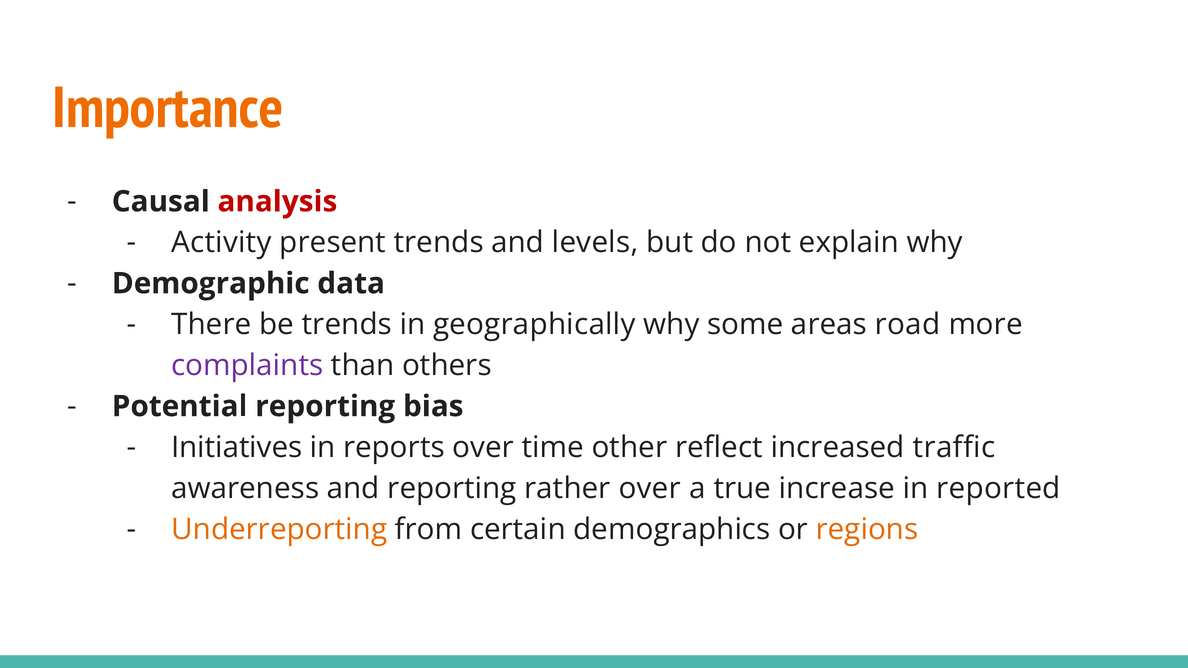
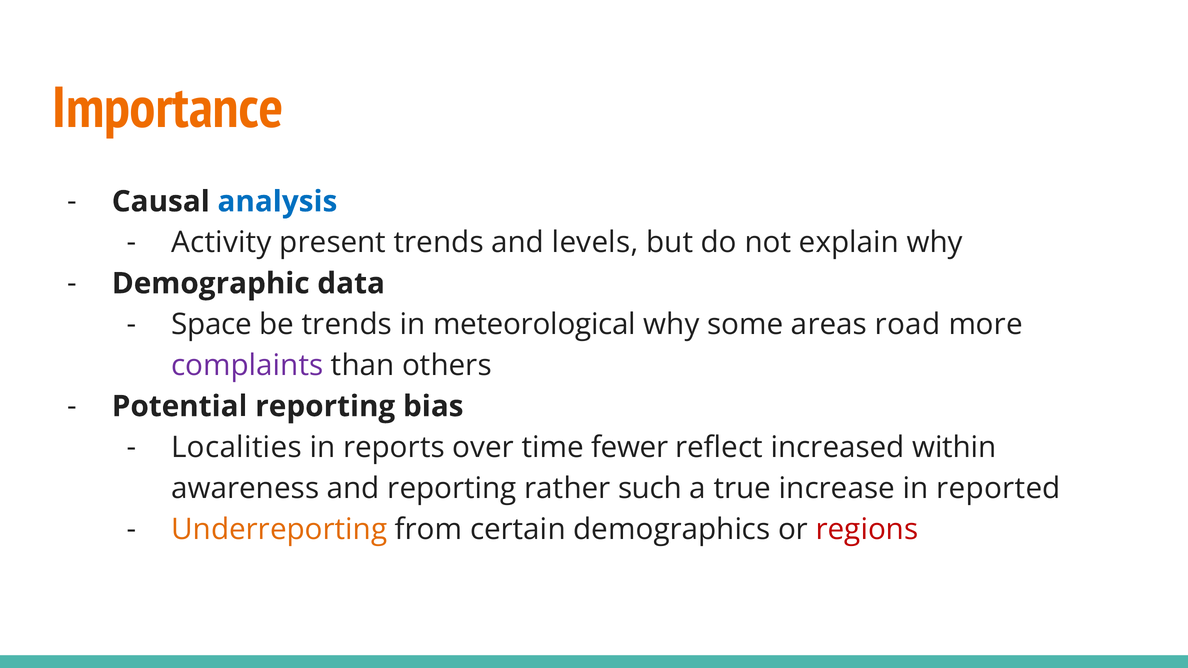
analysis colour: red -> blue (277, 202)
There: There -> Space (211, 325)
geographically: geographically -> meteorological (535, 325)
Initiatives: Initiatives -> Localities (236, 447)
other: other -> fewer (630, 447)
traffic: traffic -> within (954, 447)
rather over: over -> such (650, 488)
regions colour: orange -> red (867, 529)
